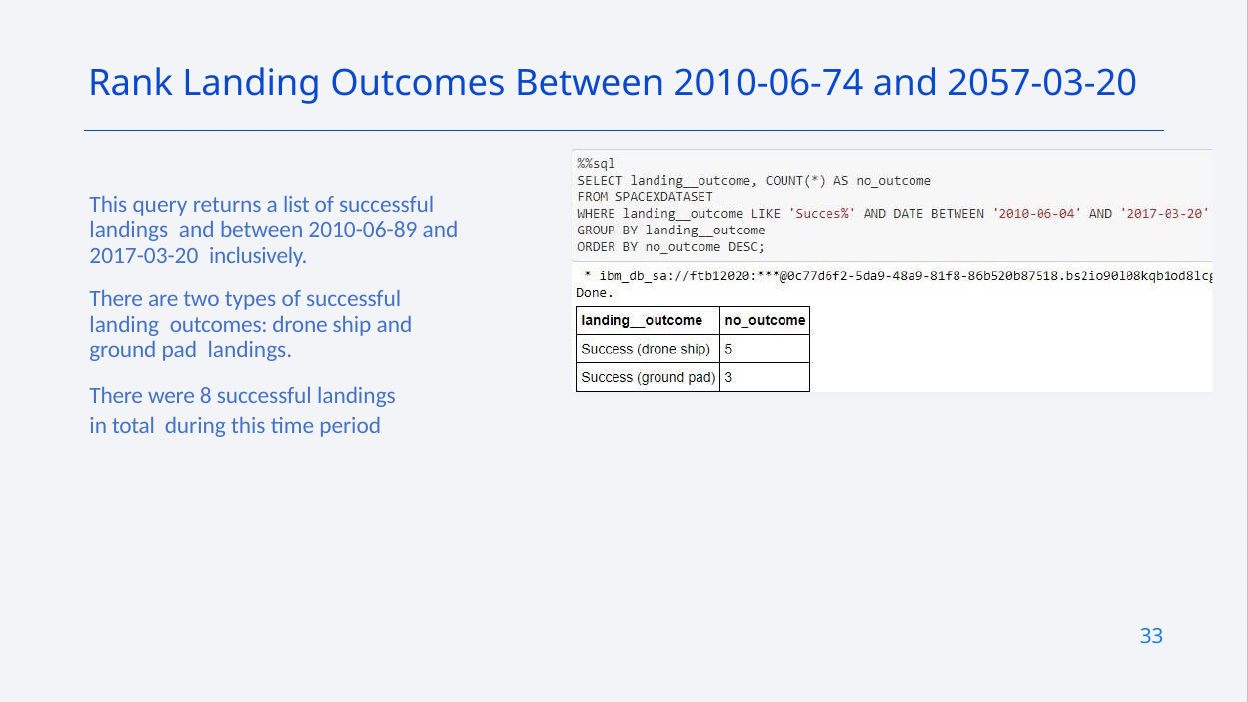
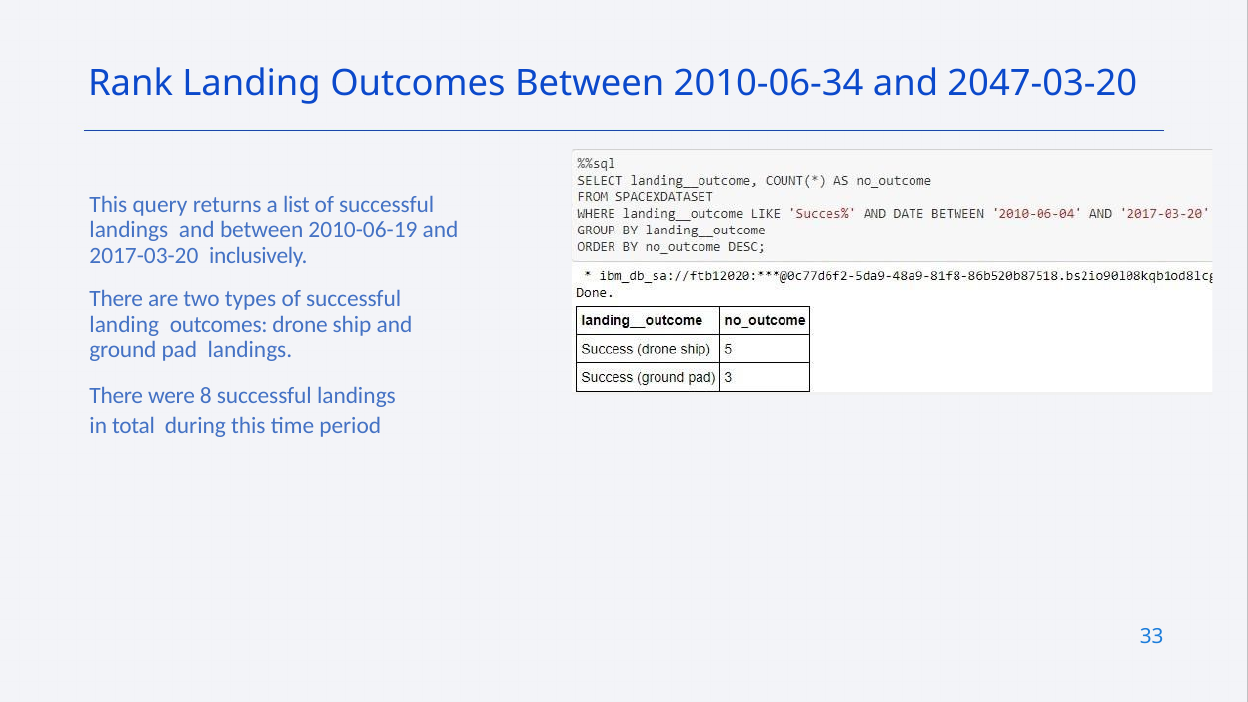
2010-06-74: 2010-06-74 -> 2010-06-34 (769, 83)
2057-03-20: 2057-03-20 -> 2047-03-20 (1042, 83)
2010-06-89: 2010-06-89 -> 2010-06-19 (363, 230)
